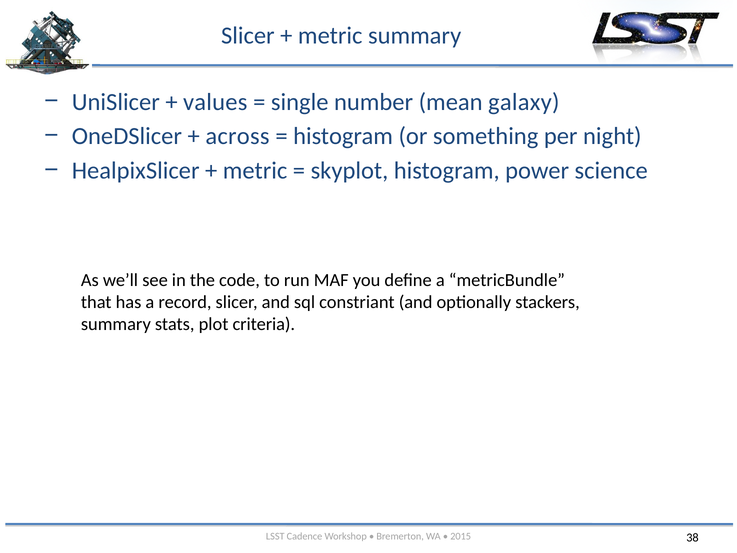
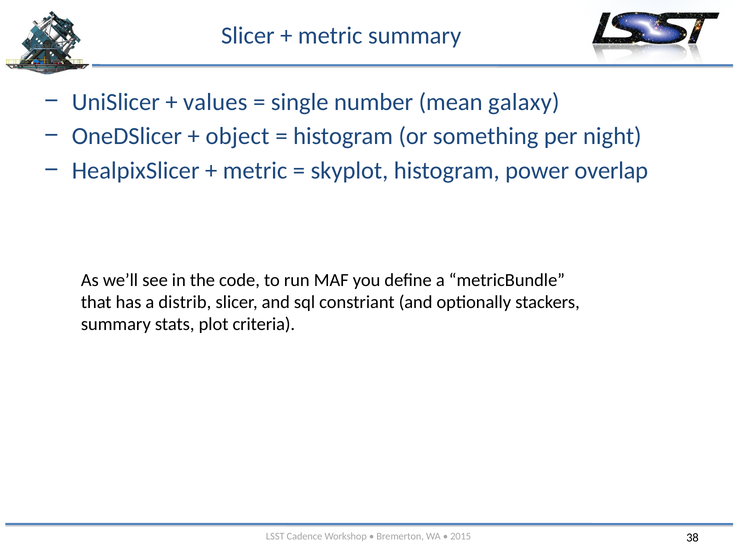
across: across -> object (237, 136)
science: science -> overlap (611, 171)
record: record -> distrib (185, 302)
